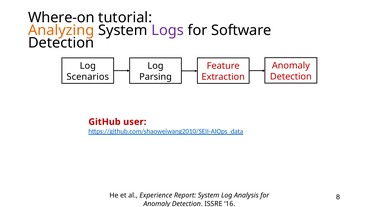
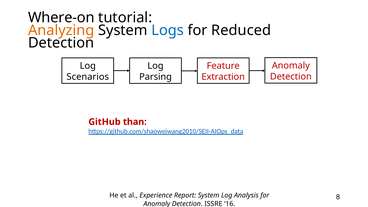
Logs colour: purple -> blue (168, 30)
Software: Software -> Reduced (241, 30)
user: user -> than (135, 122)
